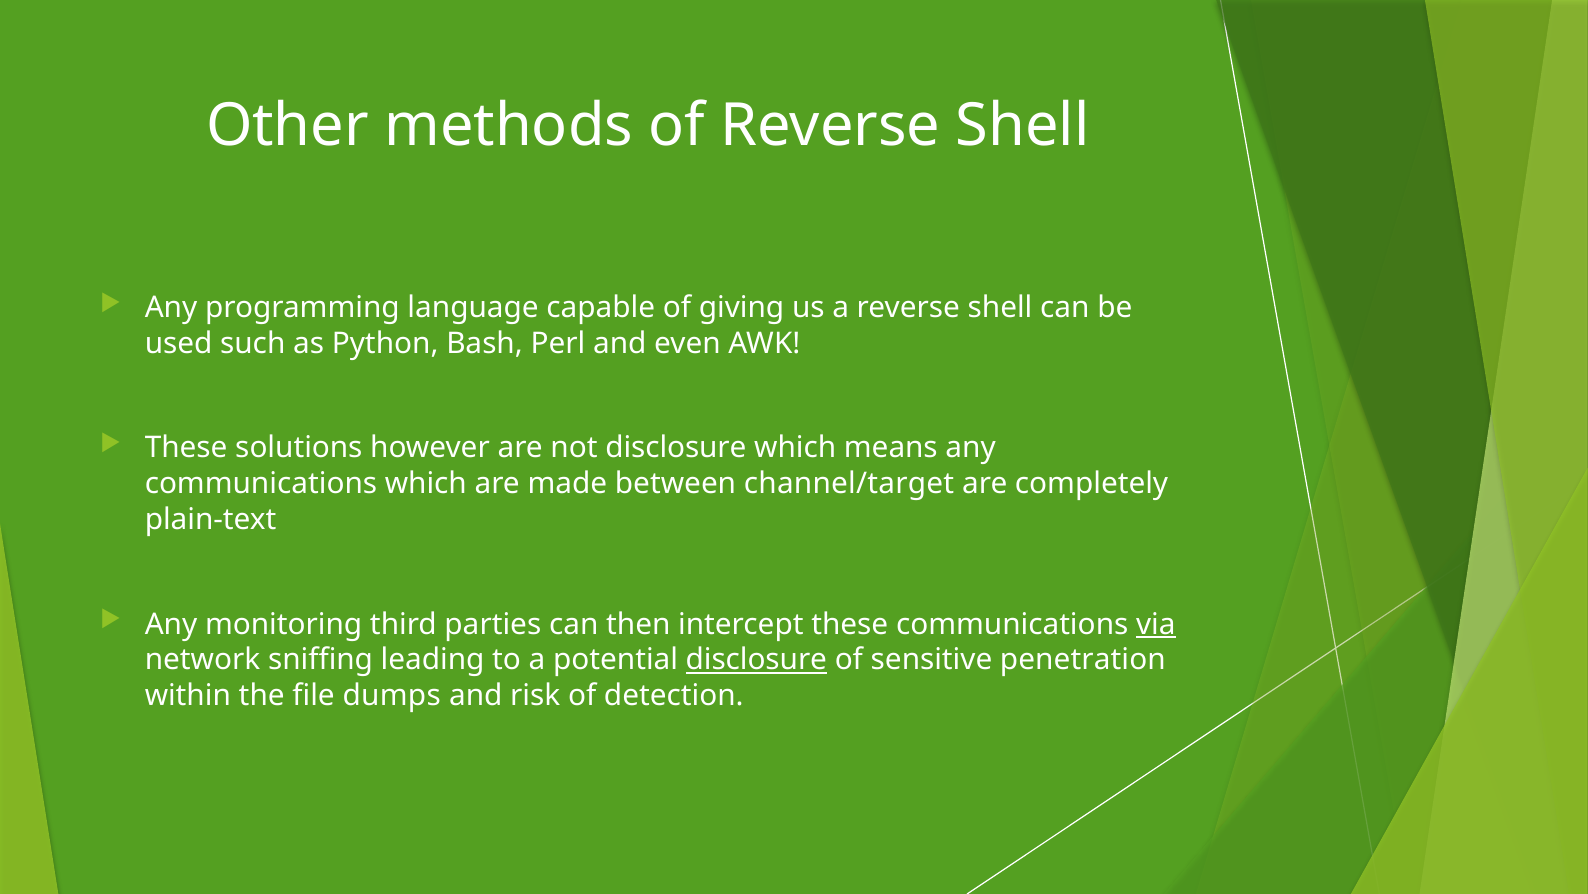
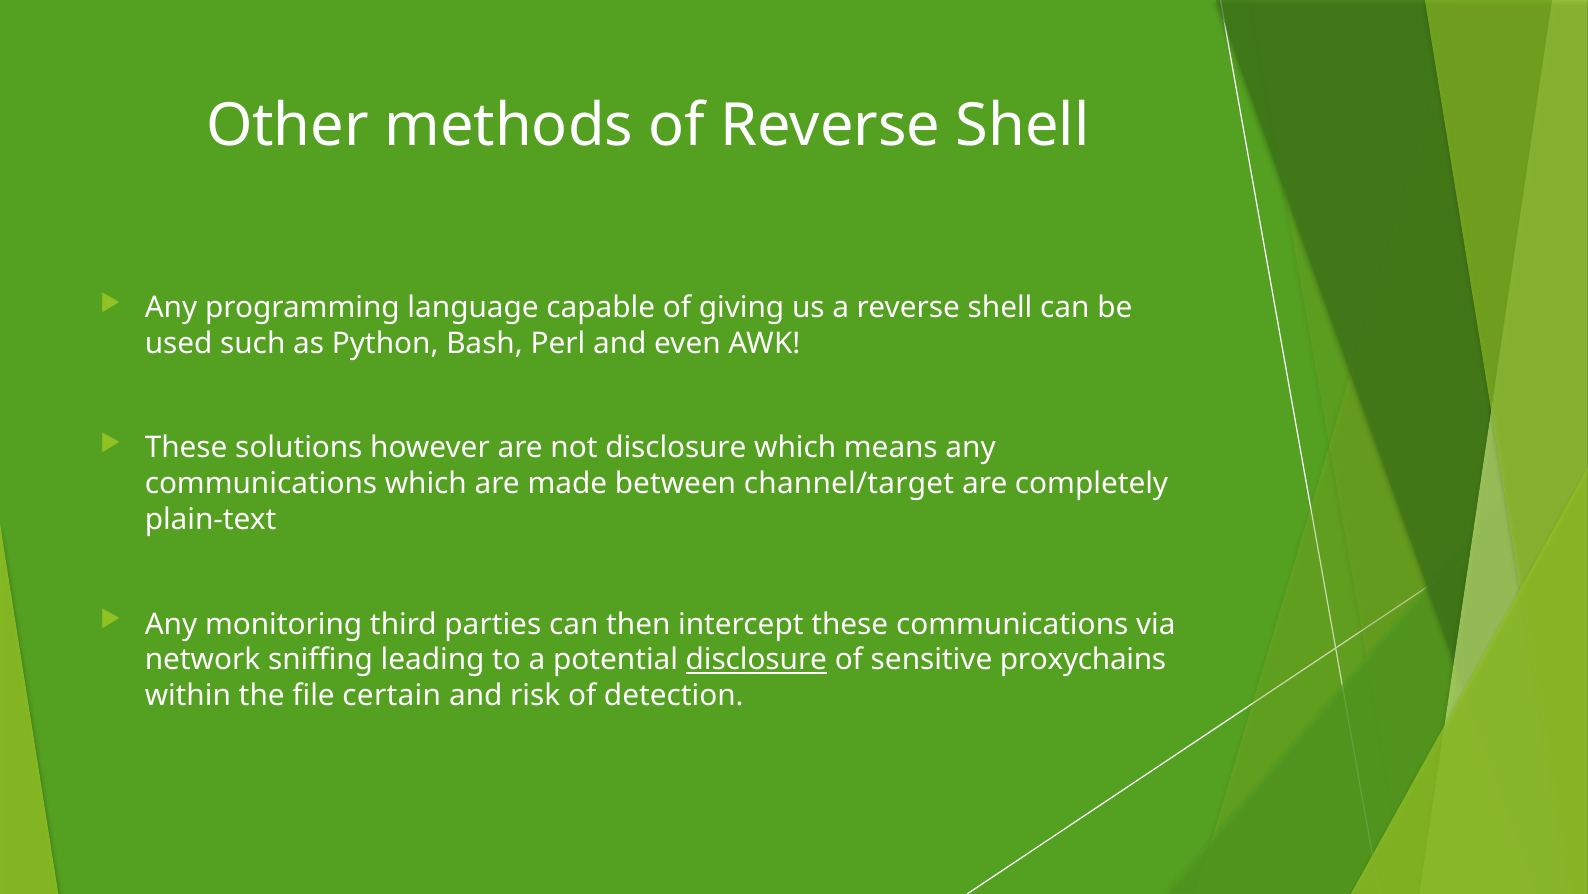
via underline: present -> none (1156, 624)
penetration: penetration -> proxychains (1083, 659)
dumps: dumps -> certain (392, 695)
